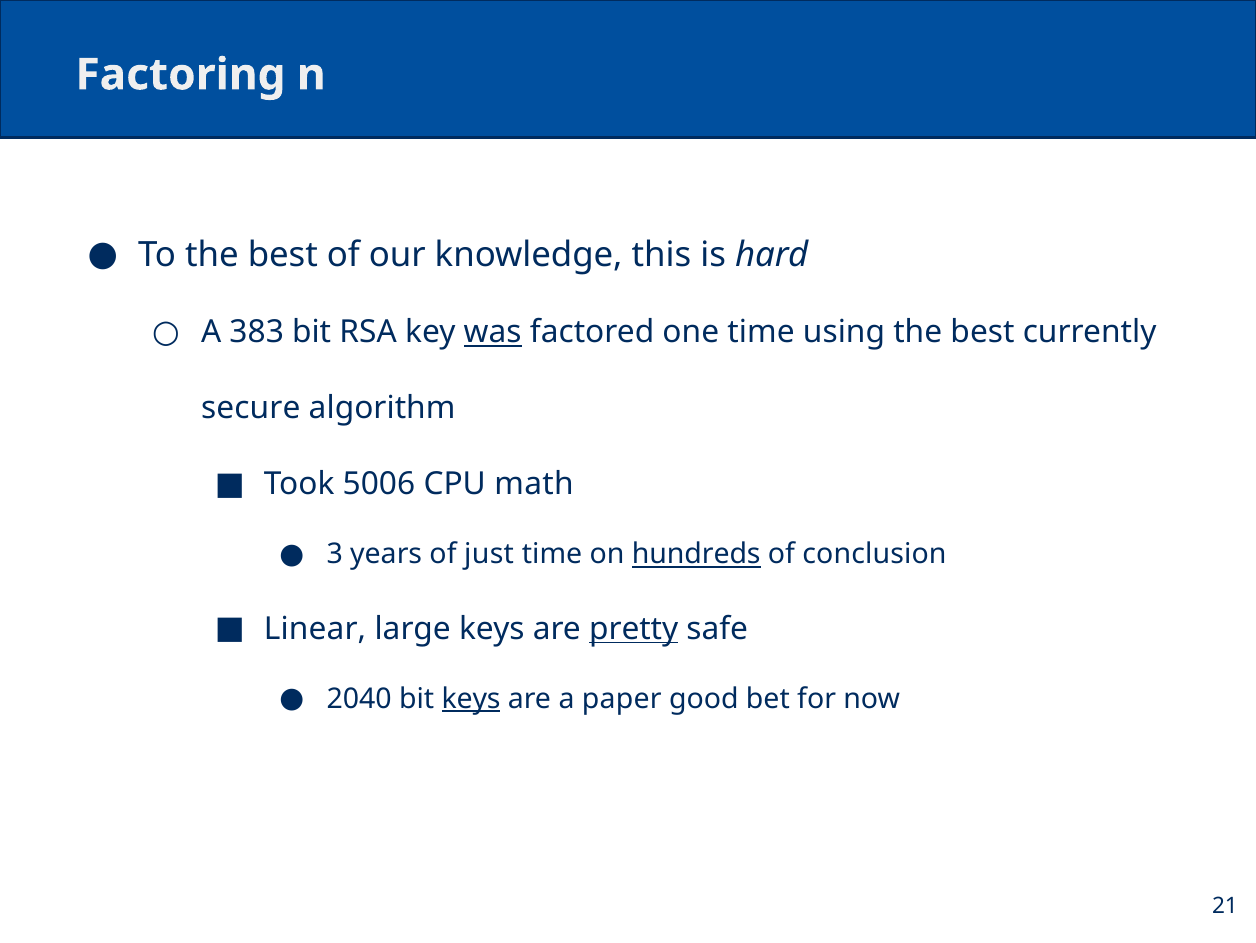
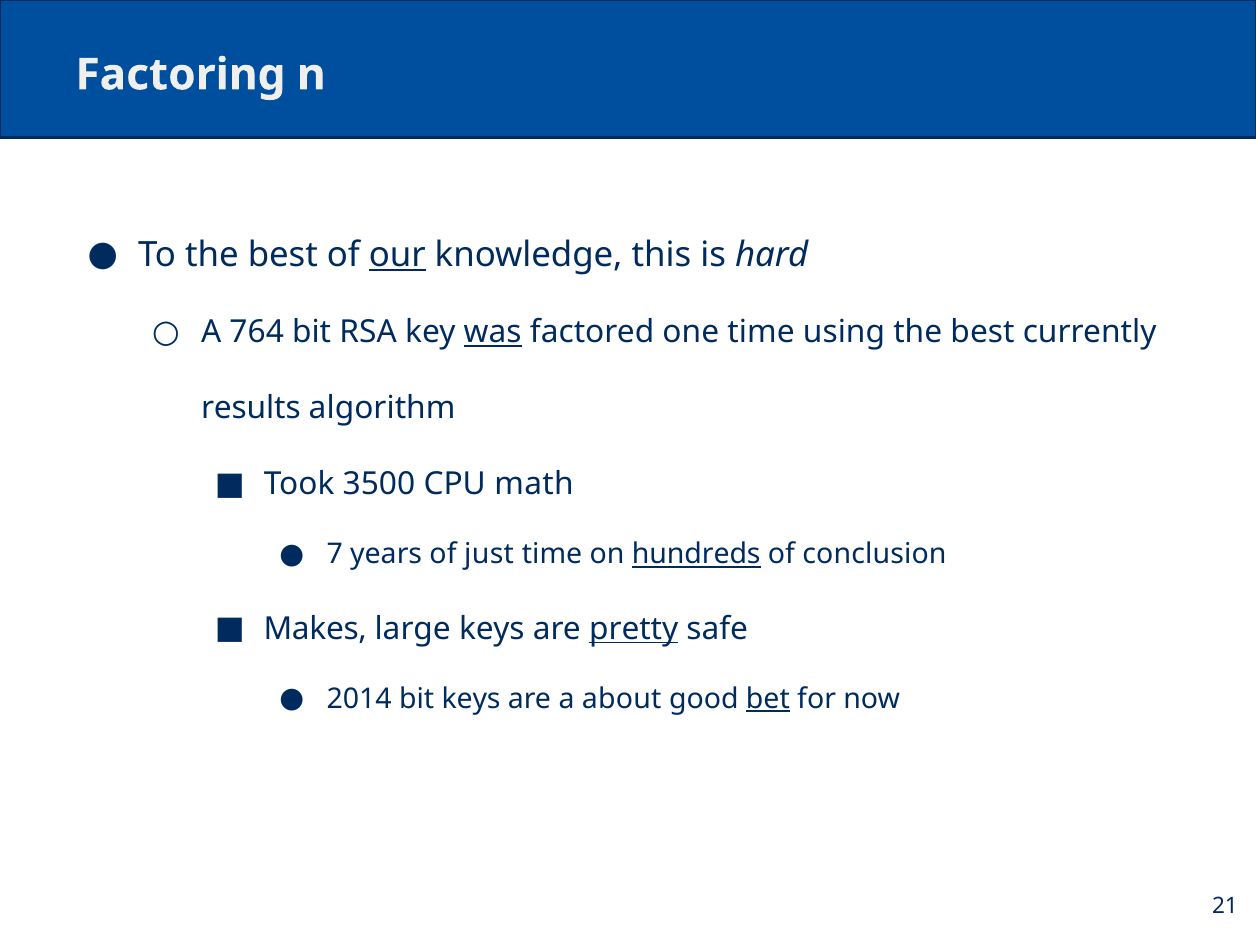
our underline: none -> present (397, 254)
383: 383 -> 764 (257, 332)
secure: secure -> results (251, 408)
5006: 5006 -> 3500 (379, 484)
3: 3 -> 7 (335, 554)
Linear: Linear -> Makes (315, 629)
2040: 2040 -> 2014 (359, 699)
keys underline: present -> none (471, 699)
paper: paper -> about (622, 699)
bet underline: none -> present (768, 699)
